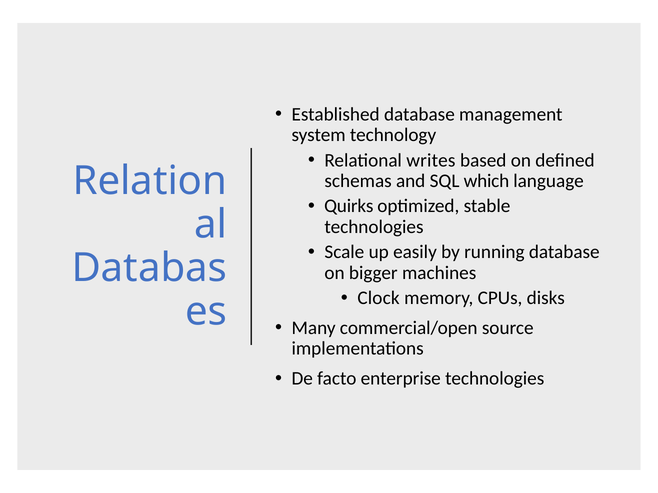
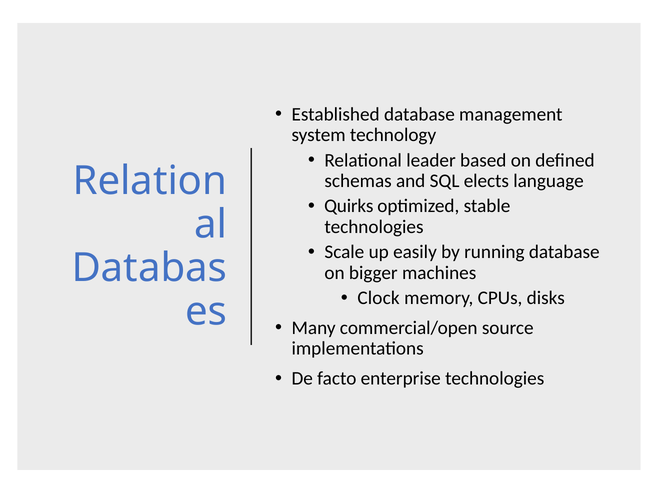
writes: writes -> leader (431, 160)
which: which -> elects (486, 181)
